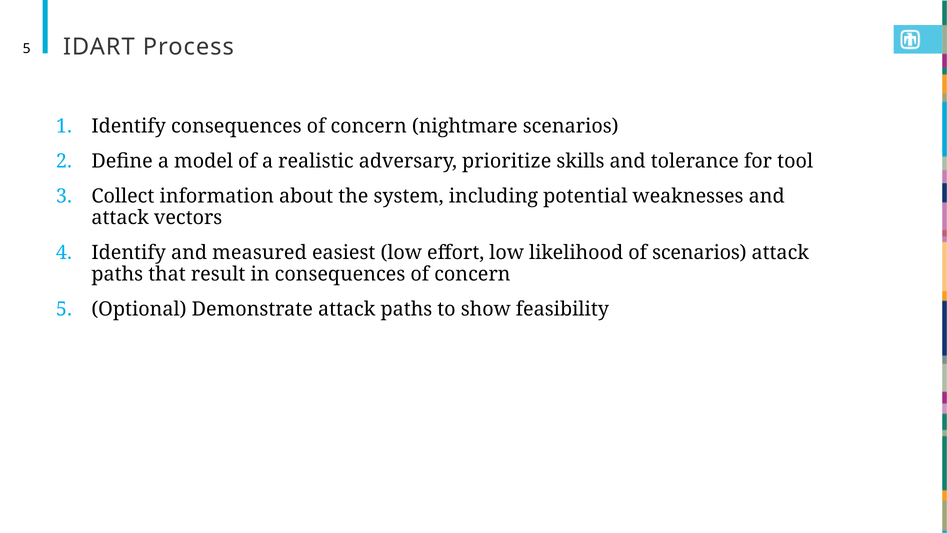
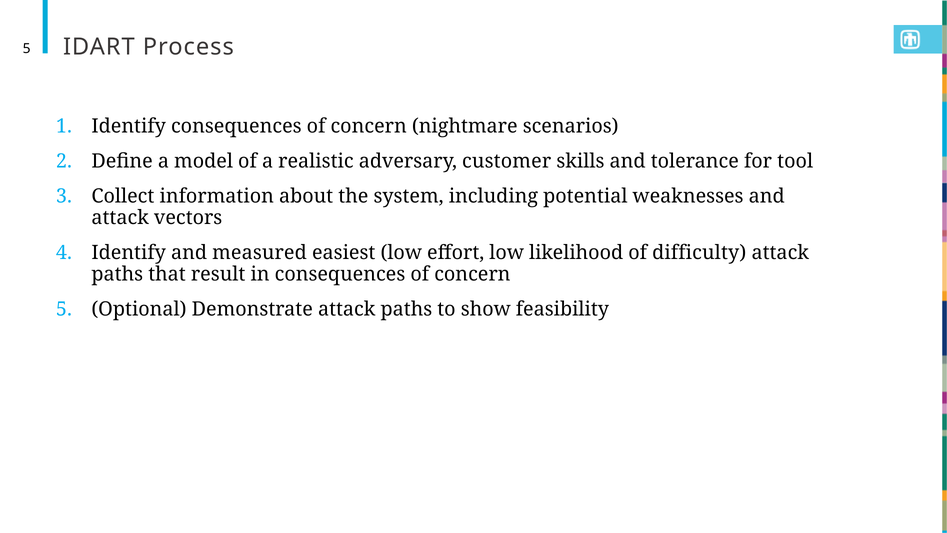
prioritize: prioritize -> customer (507, 161)
of scenarios: scenarios -> difficulty (699, 253)
